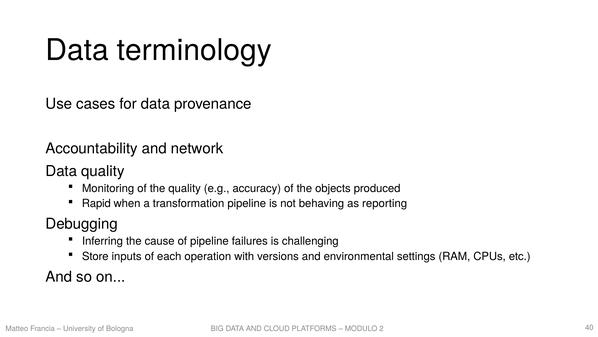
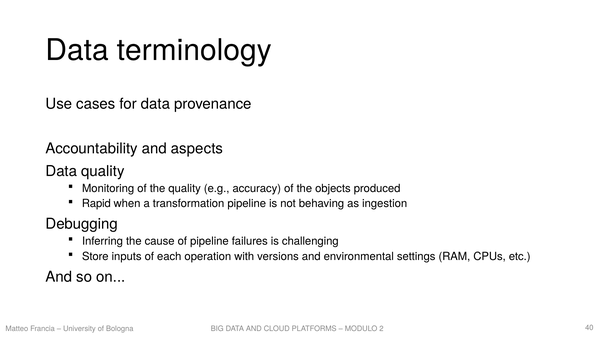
network: network -> aspects (197, 148)
reporting: reporting -> ingestion (385, 203)
